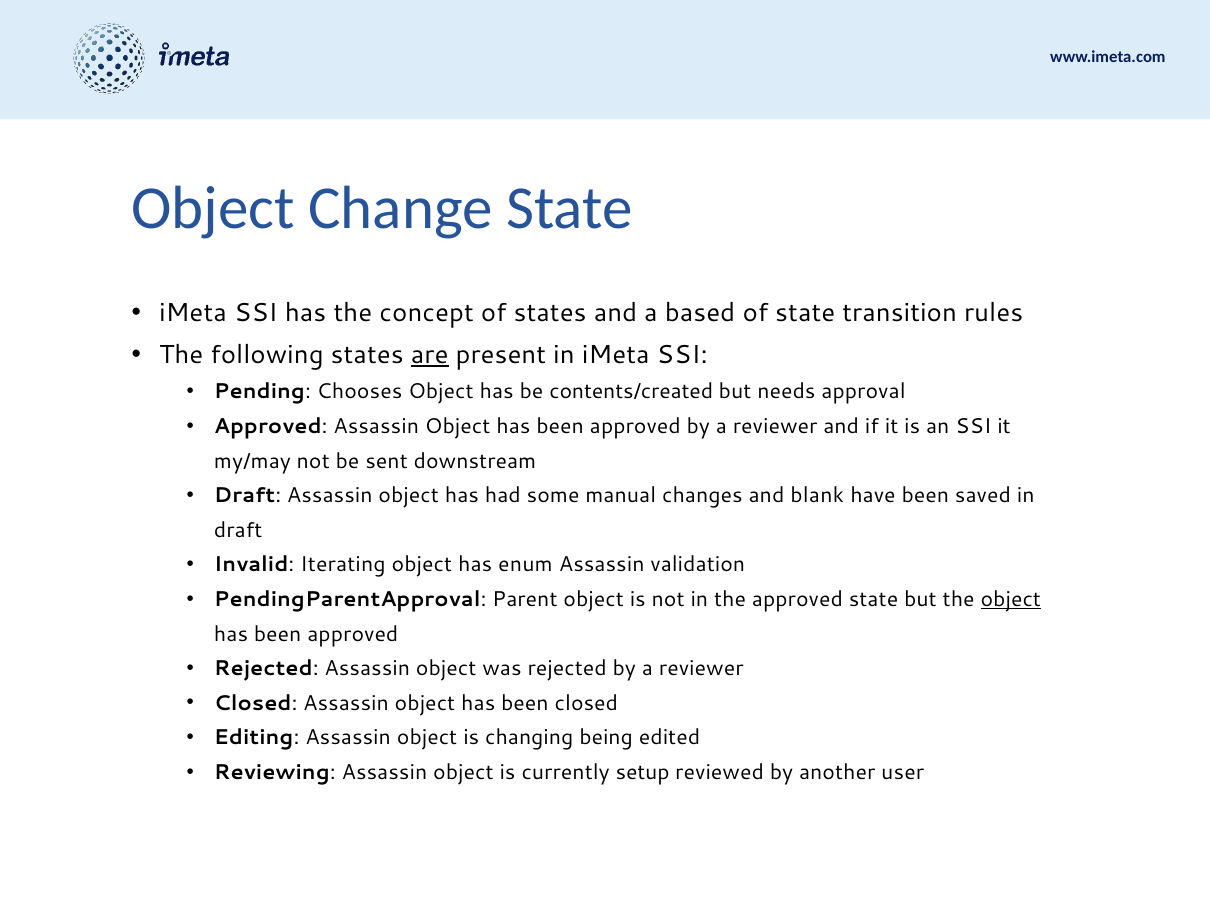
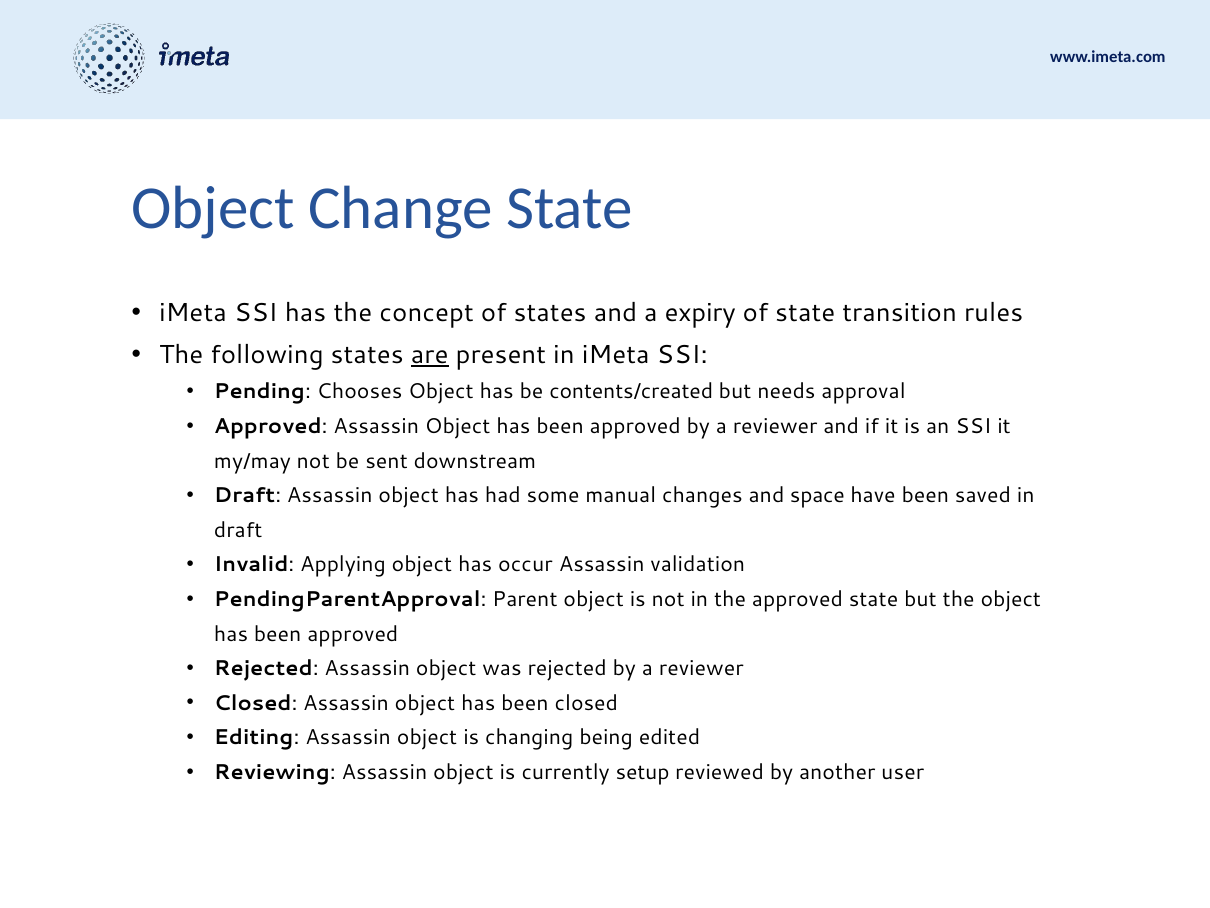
based: based -> expiry (700, 313)
blank: blank -> space (817, 495)
Iterating: Iterating -> Applying (343, 565)
enum: enum -> occur (525, 565)
object underline: present -> none (1011, 599)
